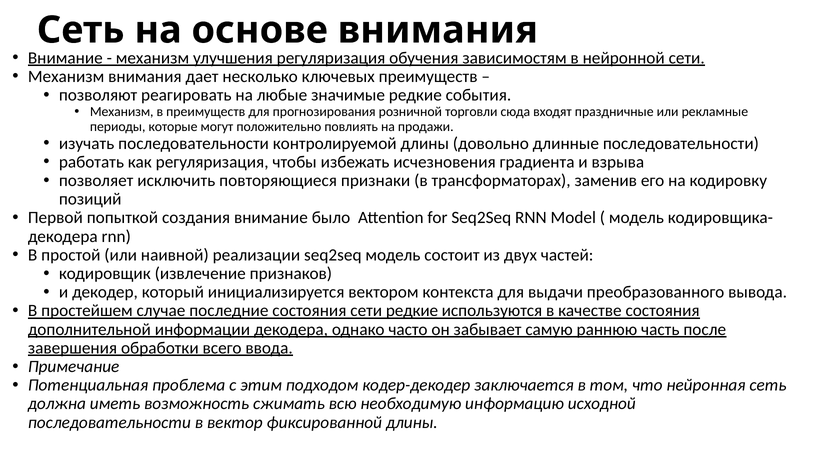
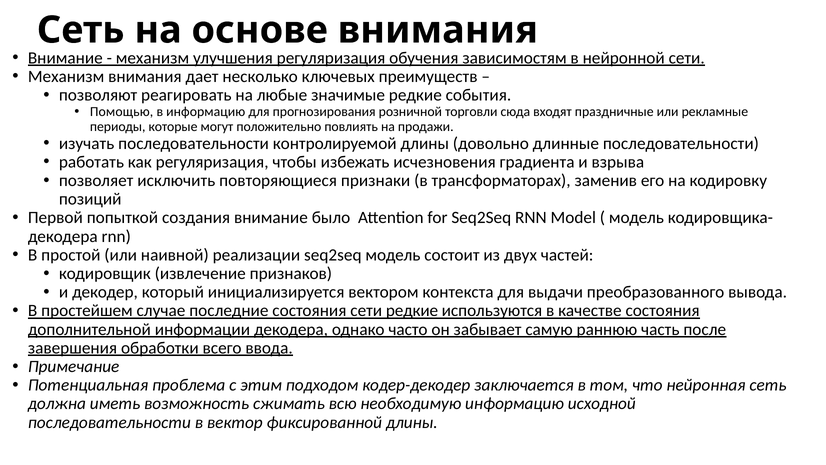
Механизм: Механизм -> Помощью (122, 112)
в преимуществ: преимуществ -> информацию (206, 112)
